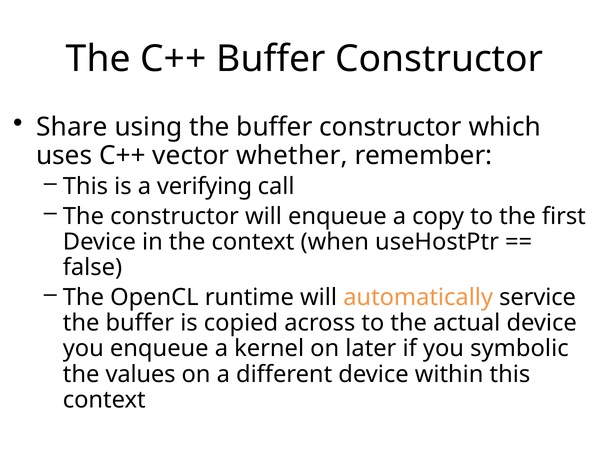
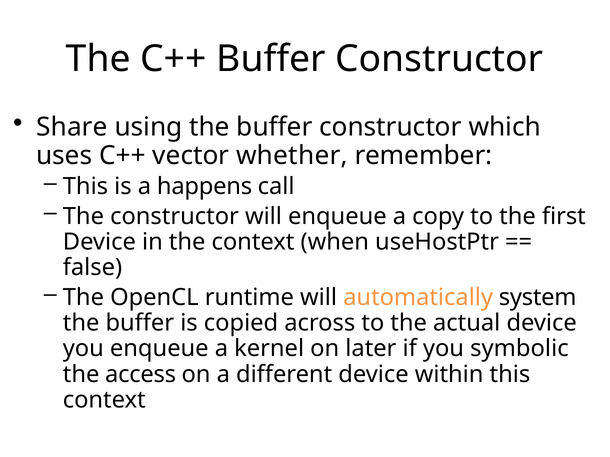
verifying: verifying -> happens (205, 187)
service: service -> system (538, 298)
values: values -> access (141, 375)
